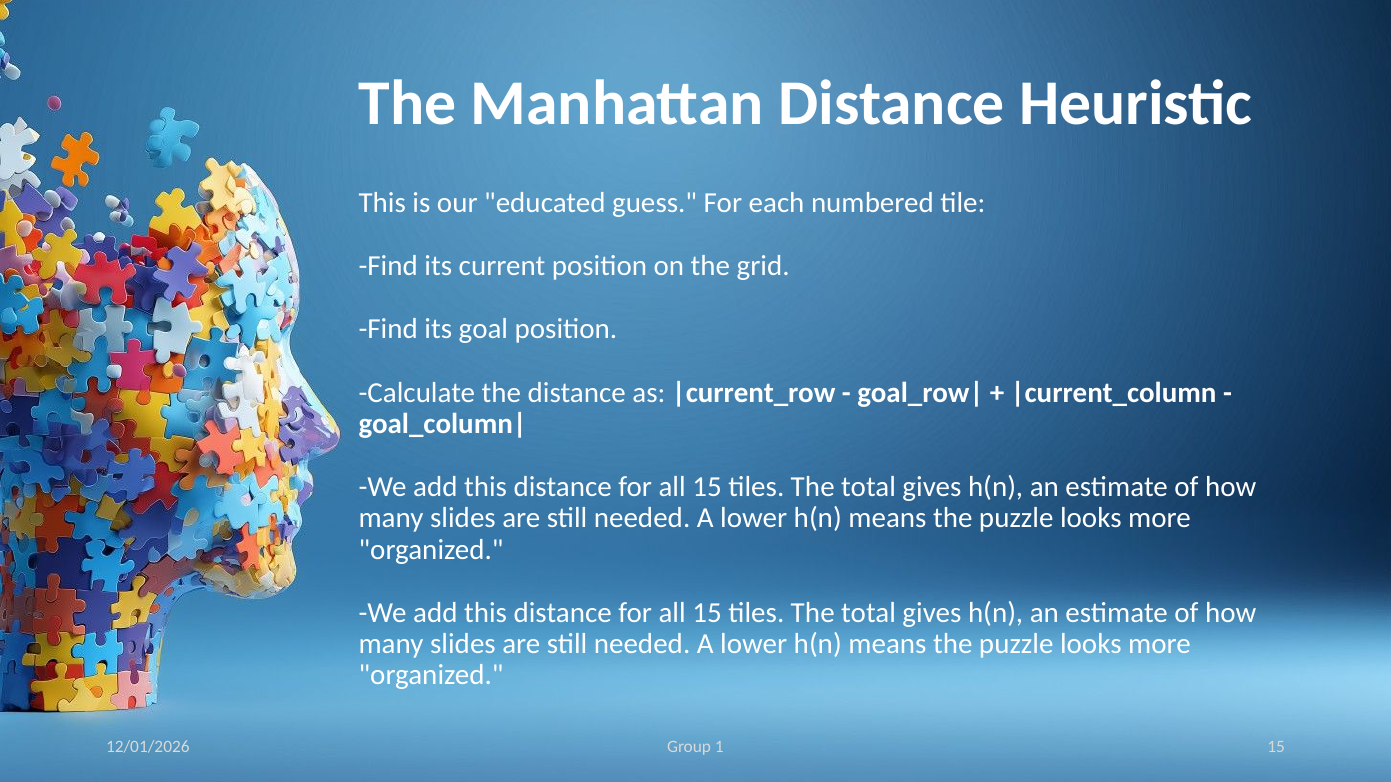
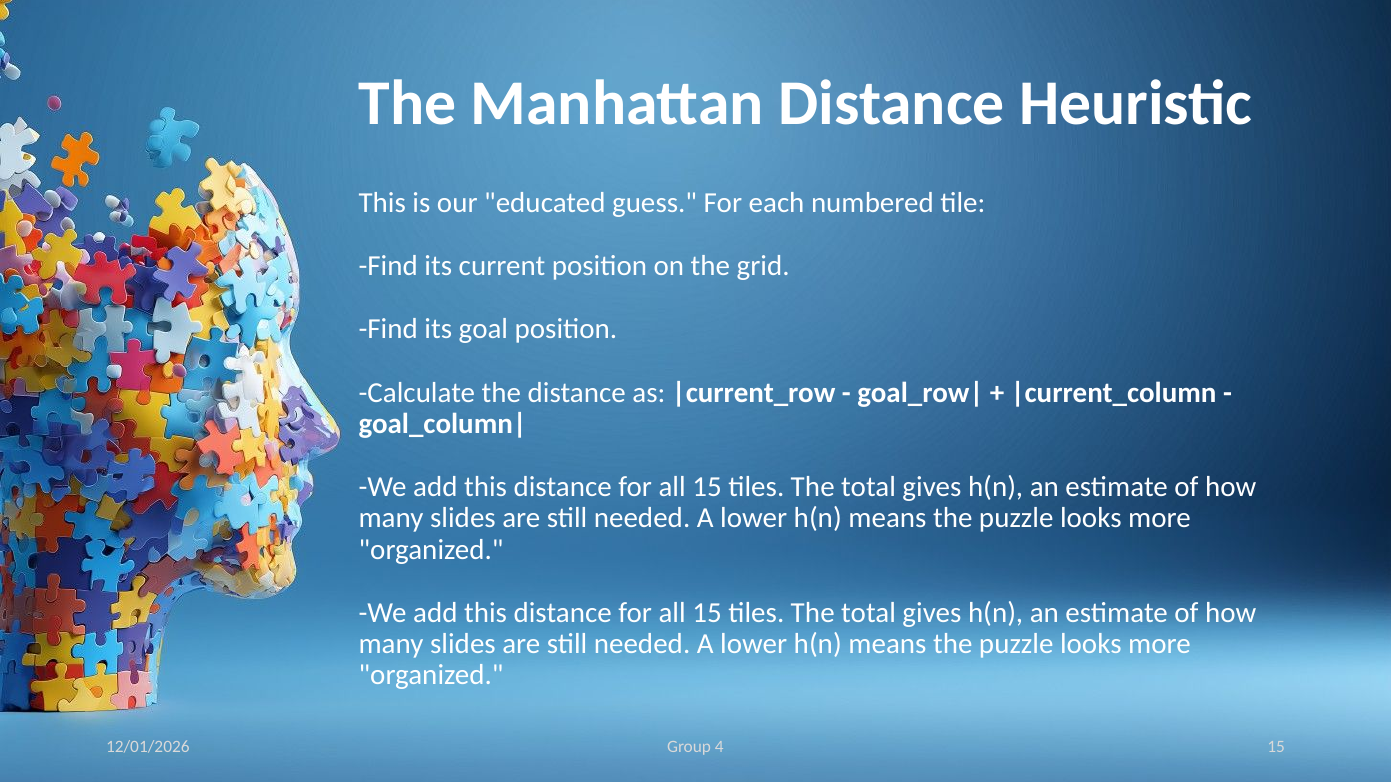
1: 1 -> 4 (719, 747)
